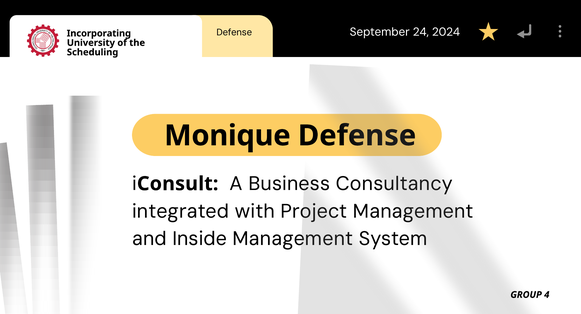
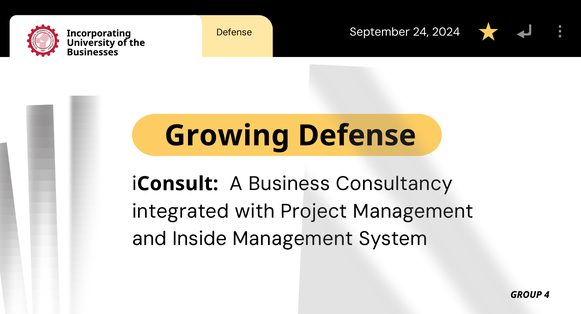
Scheduling: Scheduling -> Businesses (93, 52)
Monique: Monique -> Growing (227, 136)
